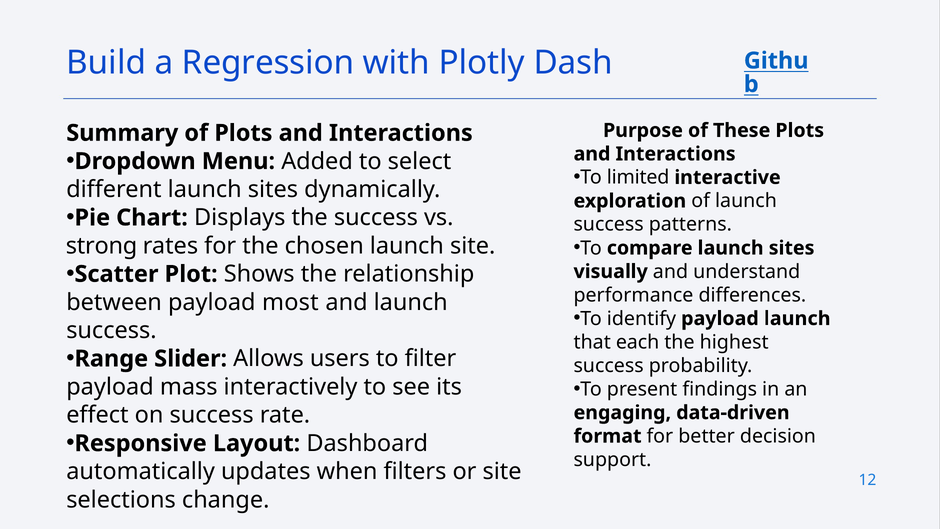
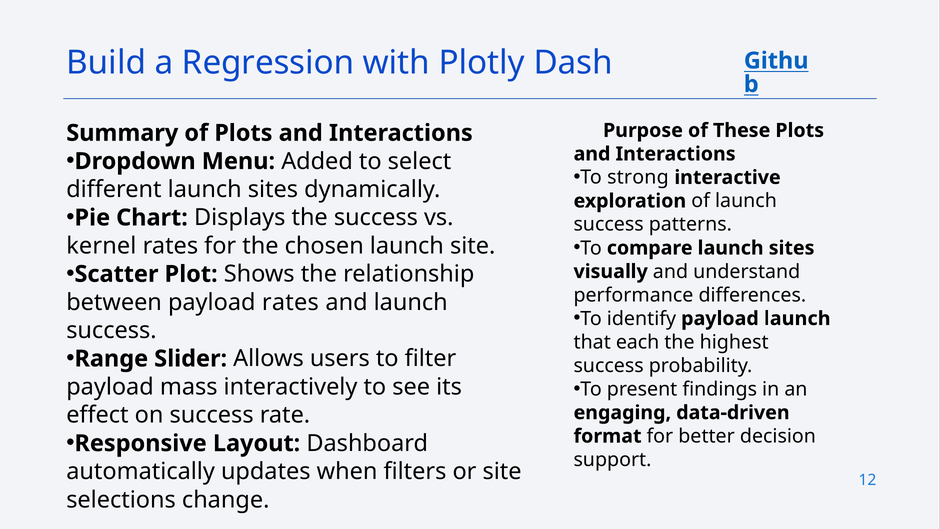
limited: limited -> strong (638, 177)
strong: strong -> kernel (101, 246)
payload most: most -> rates (290, 302)
